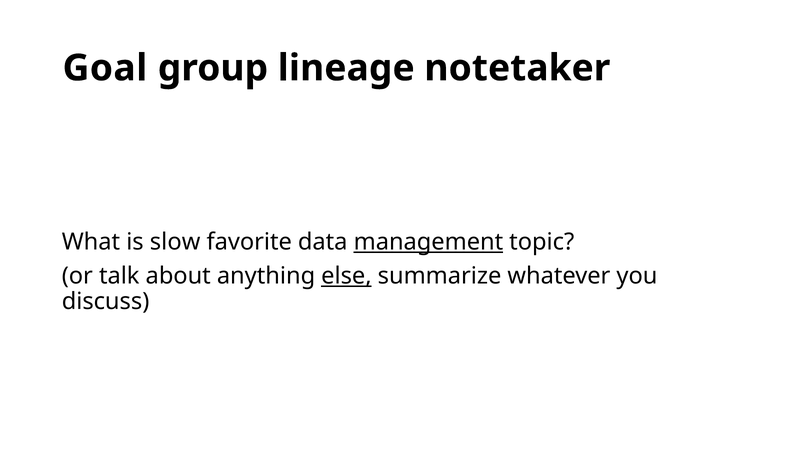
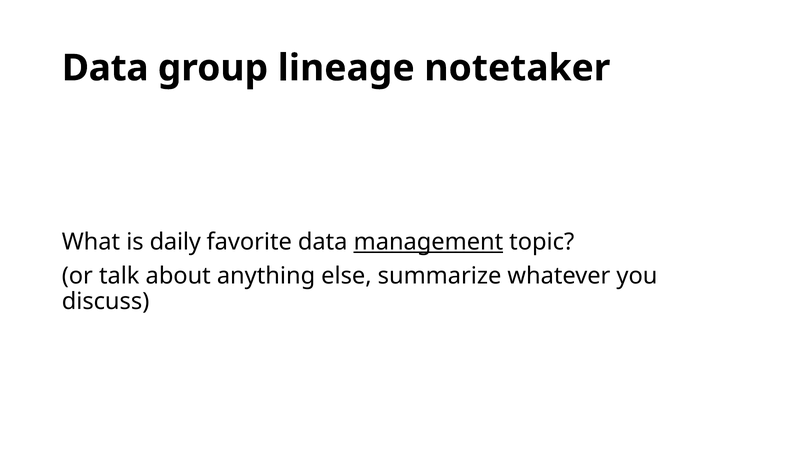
Goal: Goal -> Data (105, 68)
slow: slow -> daily (175, 242)
else underline: present -> none (346, 276)
